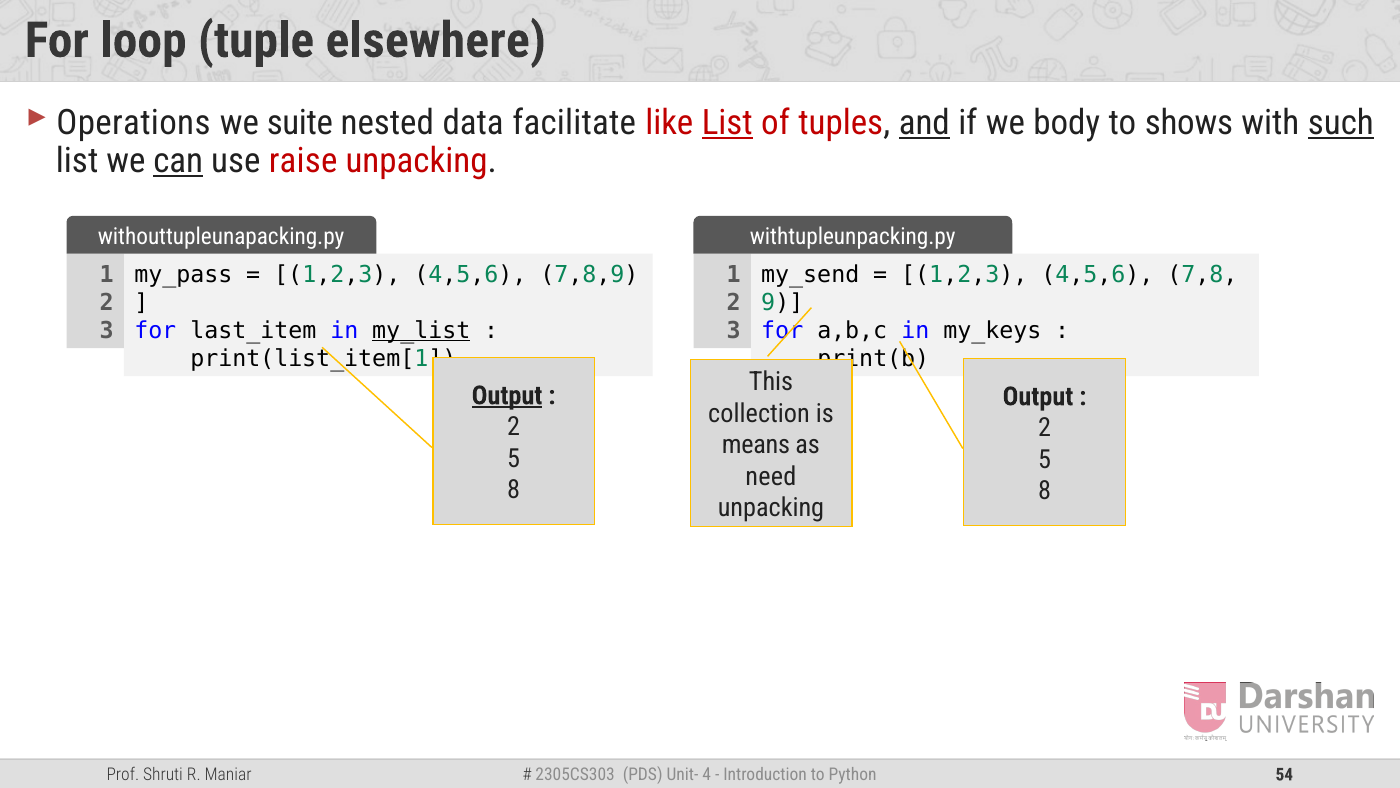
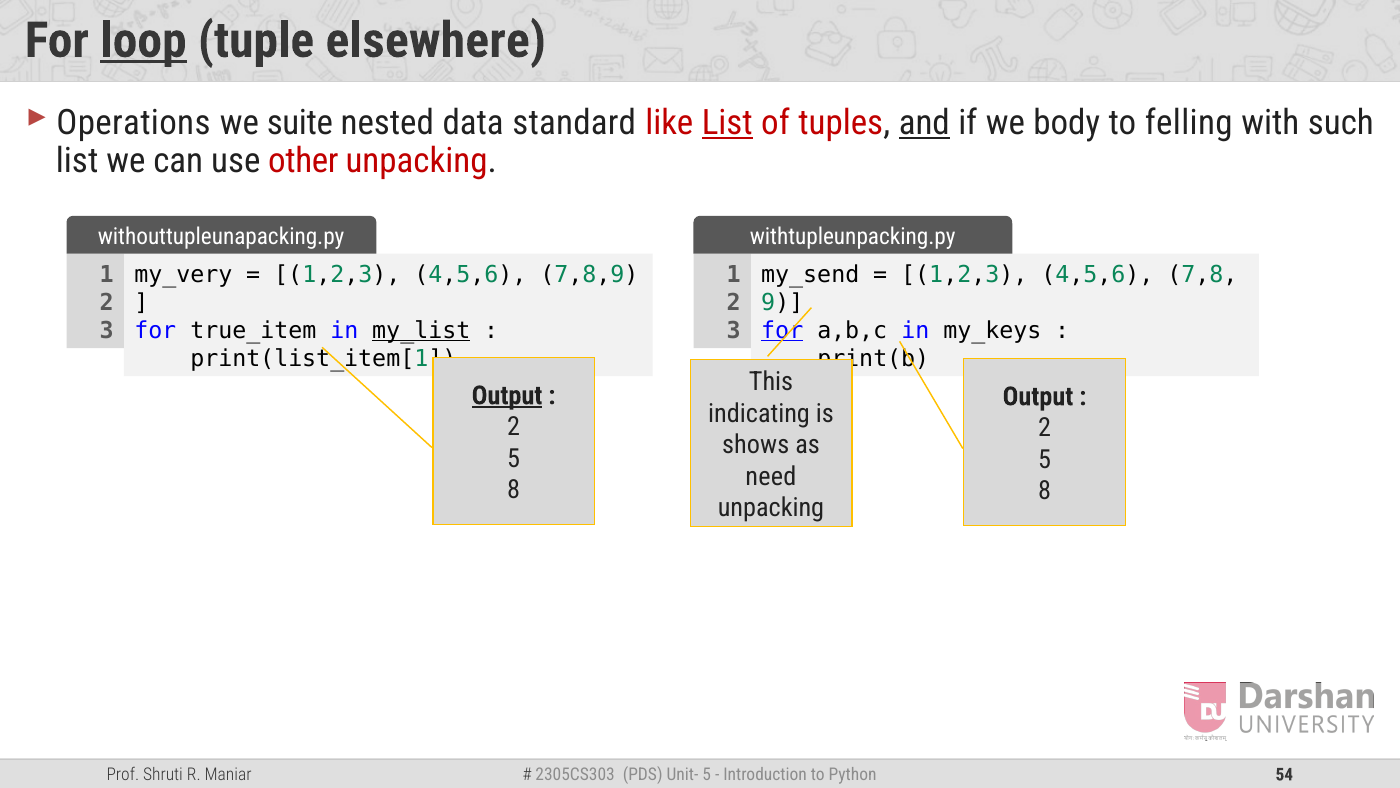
loop underline: none -> present (143, 41)
facilitate: facilitate -> standard (574, 123)
shows: shows -> felling (1189, 123)
such underline: present -> none (1341, 123)
can underline: present -> none (178, 161)
raise: raise -> other (303, 161)
my_pass: my_pass -> my_very (183, 274)
last_item: last_item -> true_item (253, 330)
for underline: none -> present (782, 330)
collection: collection -> indicating (759, 413)
means: means -> shows (756, 445)
4: 4 -> 5 (707, 774)
